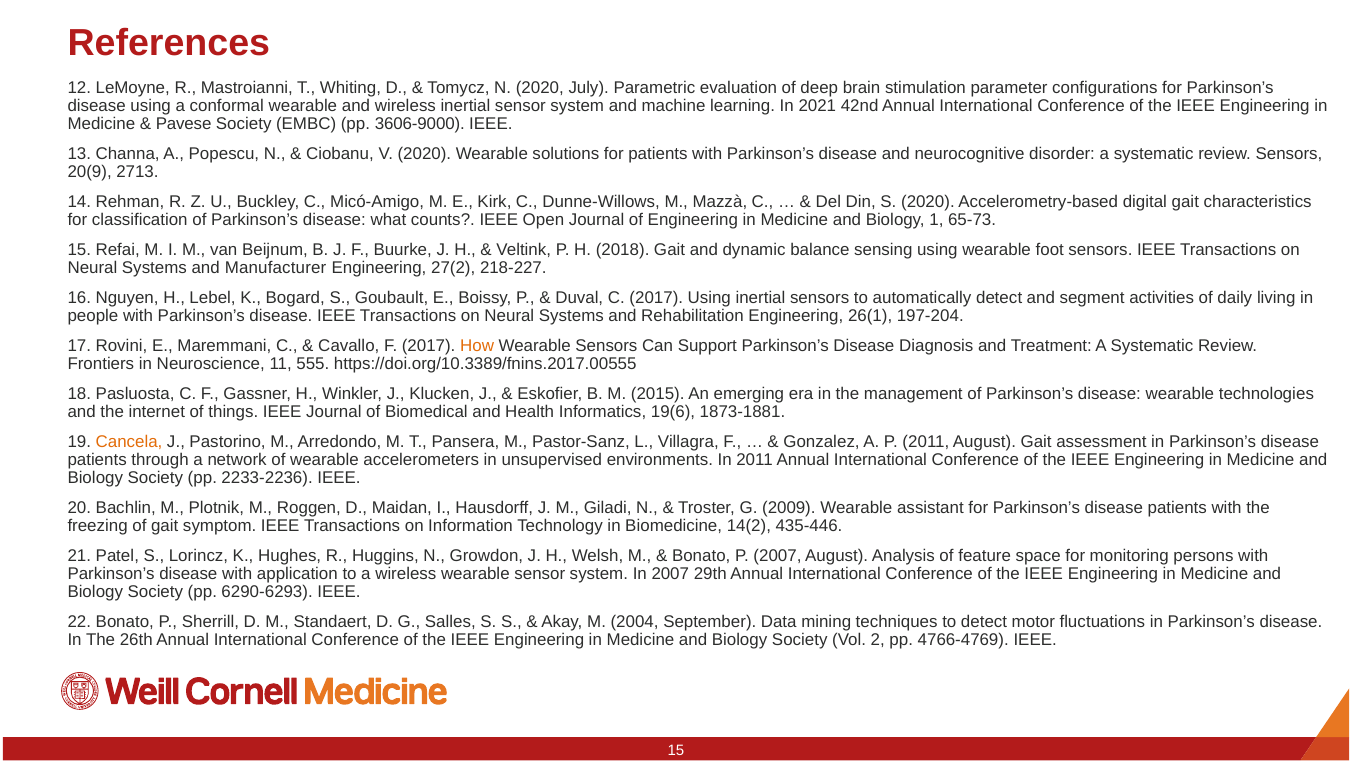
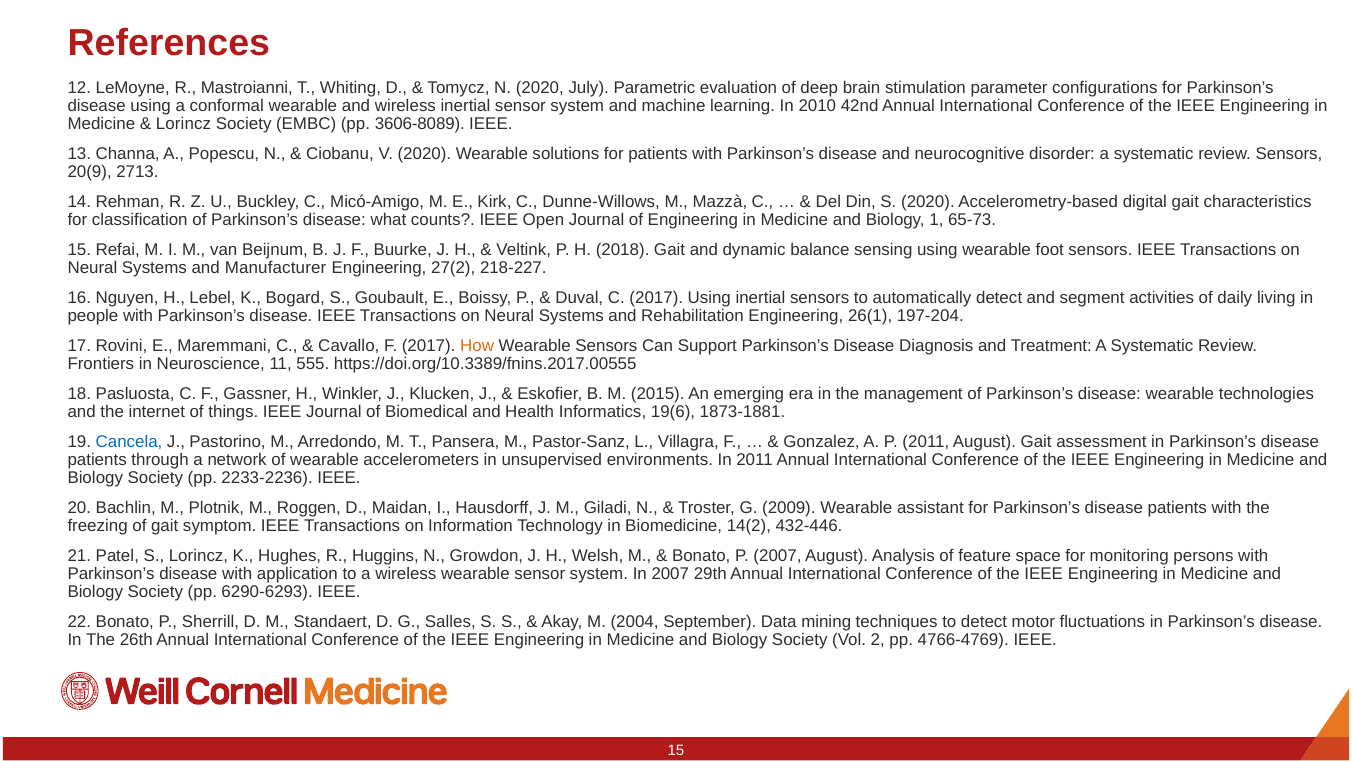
2021: 2021 -> 2010 (817, 106)
Pavese: Pavese -> Lorincz (183, 124)
3606-9000: 3606-9000 -> 3606-8089 (420, 124)
Cancela colour: orange -> blue (129, 441)
435-446: 435-446 -> 432-446 (809, 526)
